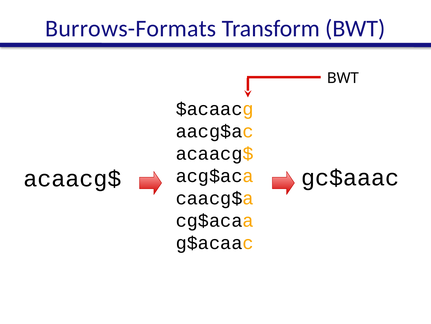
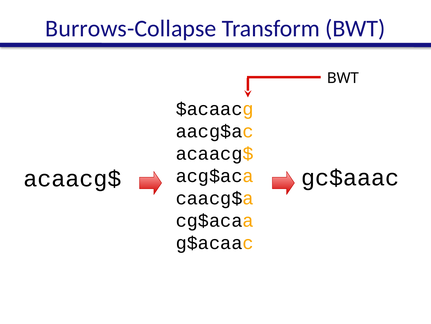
Burrows-Formats: Burrows-Formats -> Burrows-Collapse (131, 29)
